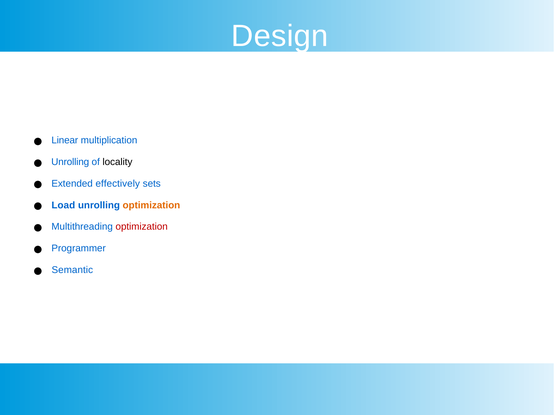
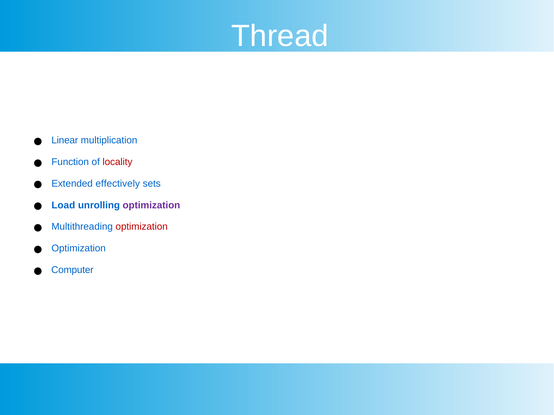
Design: Design -> Thread (280, 36)
Unrolling: Unrolling -> Function (70, 162)
locality colour: black -> red (117, 162)
optimization colour: orange -> purple (151, 205)
Programmer: Programmer -> Optimization (79, 249)
Semantic: Semantic -> Computer (72, 270)
